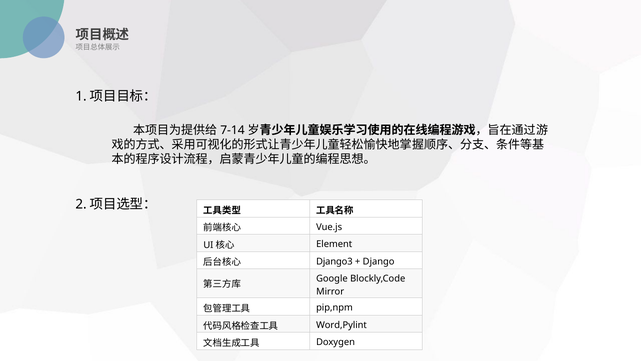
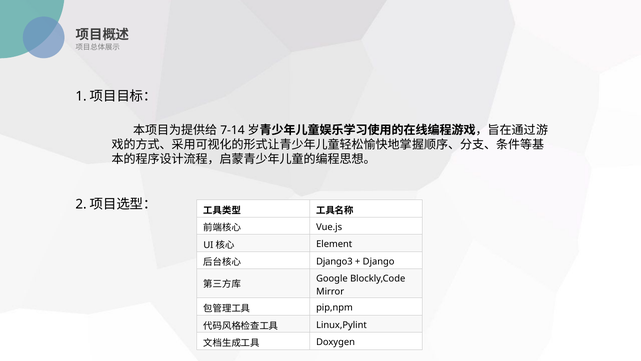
Word,Pylint: Word,Pylint -> Linux,Pylint (341, 325)
